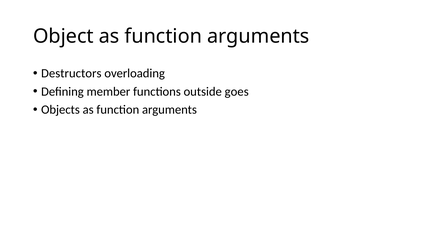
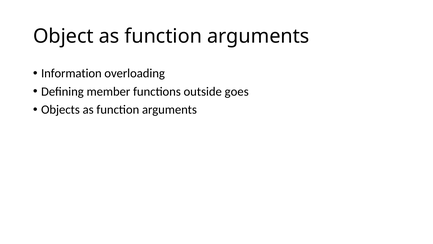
Destructors: Destructors -> Information (71, 73)
